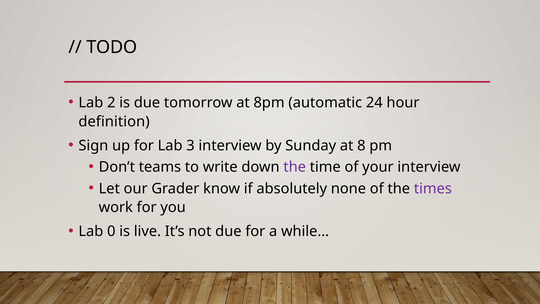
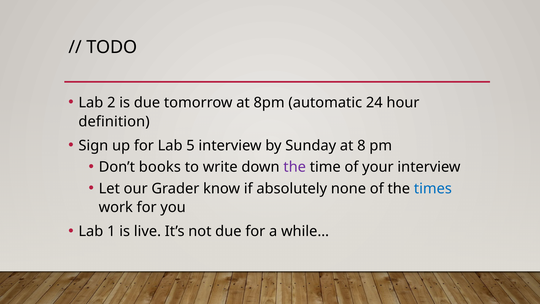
3: 3 -> 5 (191, 145)
teams: teams -> books (160, 167)
times colour: purple -> blue (433, 188)
0: 0 -> 1 (111, 231)
